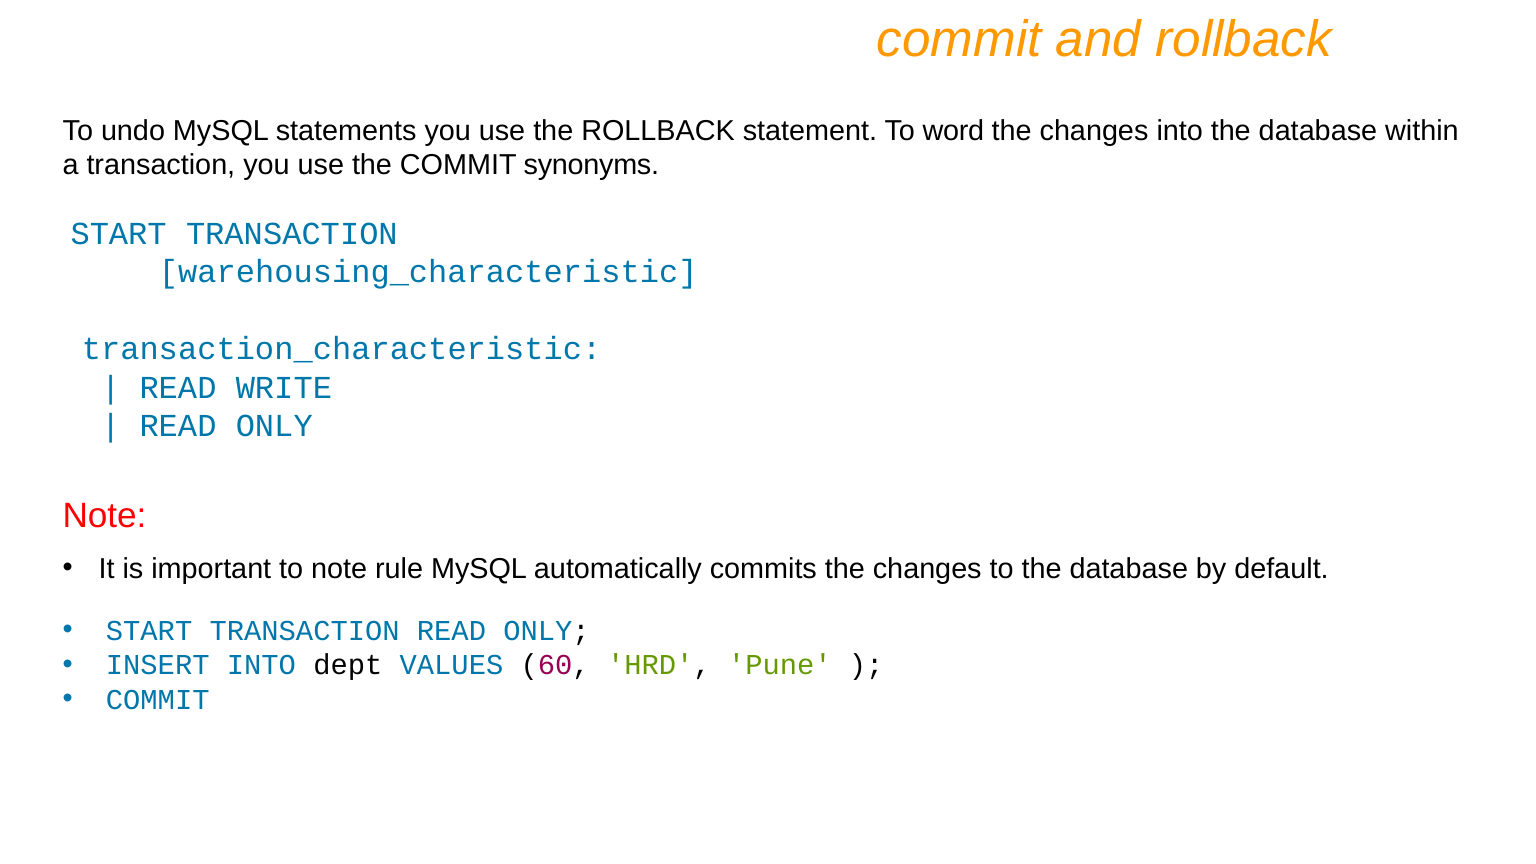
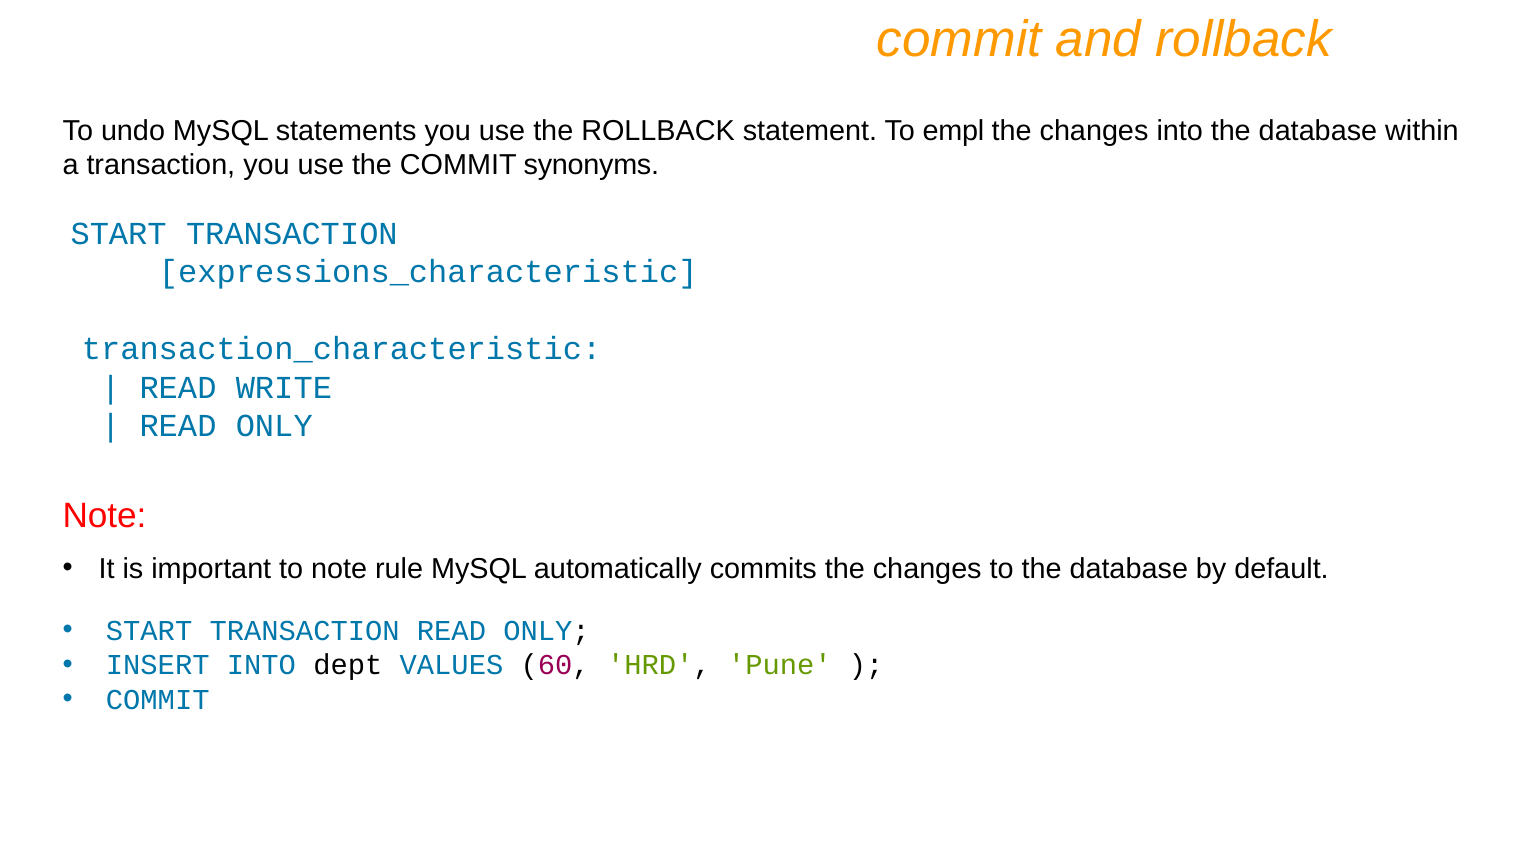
word: word -> empl (953, 131)
warehousing_characteristic: warehousing_characteristic -> expressions_characteristic (428, 272)
